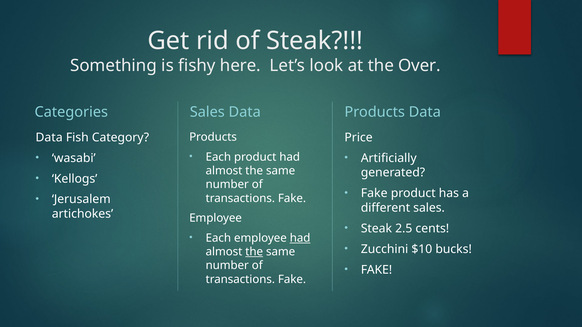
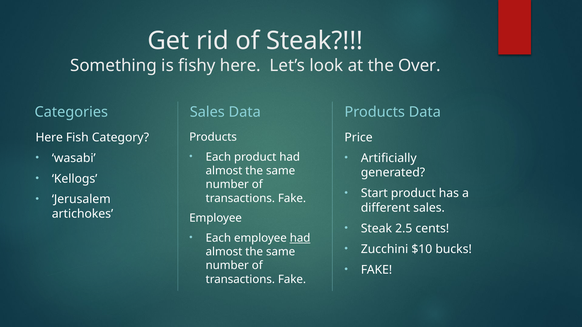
Data: Data -> Here (49, 138)
Fake: Fake -> Start (374, 193)
the underline: present -> none (254, 252)
